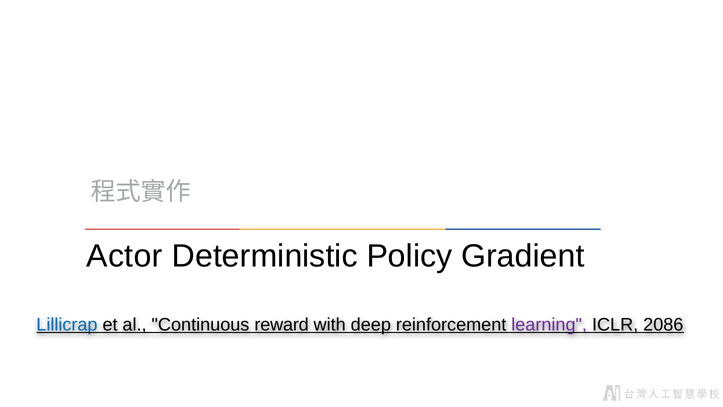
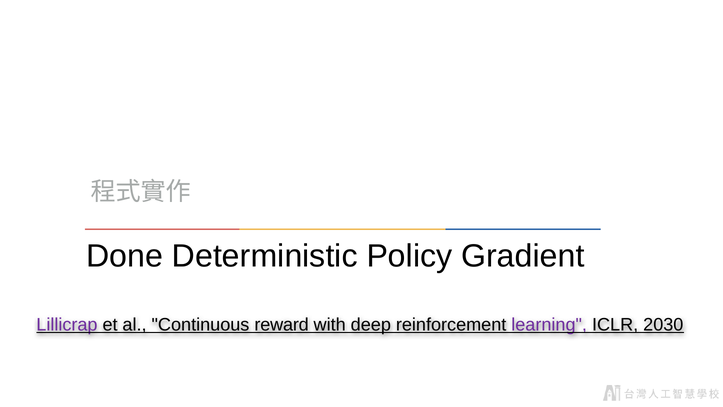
Actor: Actor -> Done (125, 256)
Lillicrap colour: blue -> purple (67, 324)
2086: 2086 -> 2030 (663, 324)
